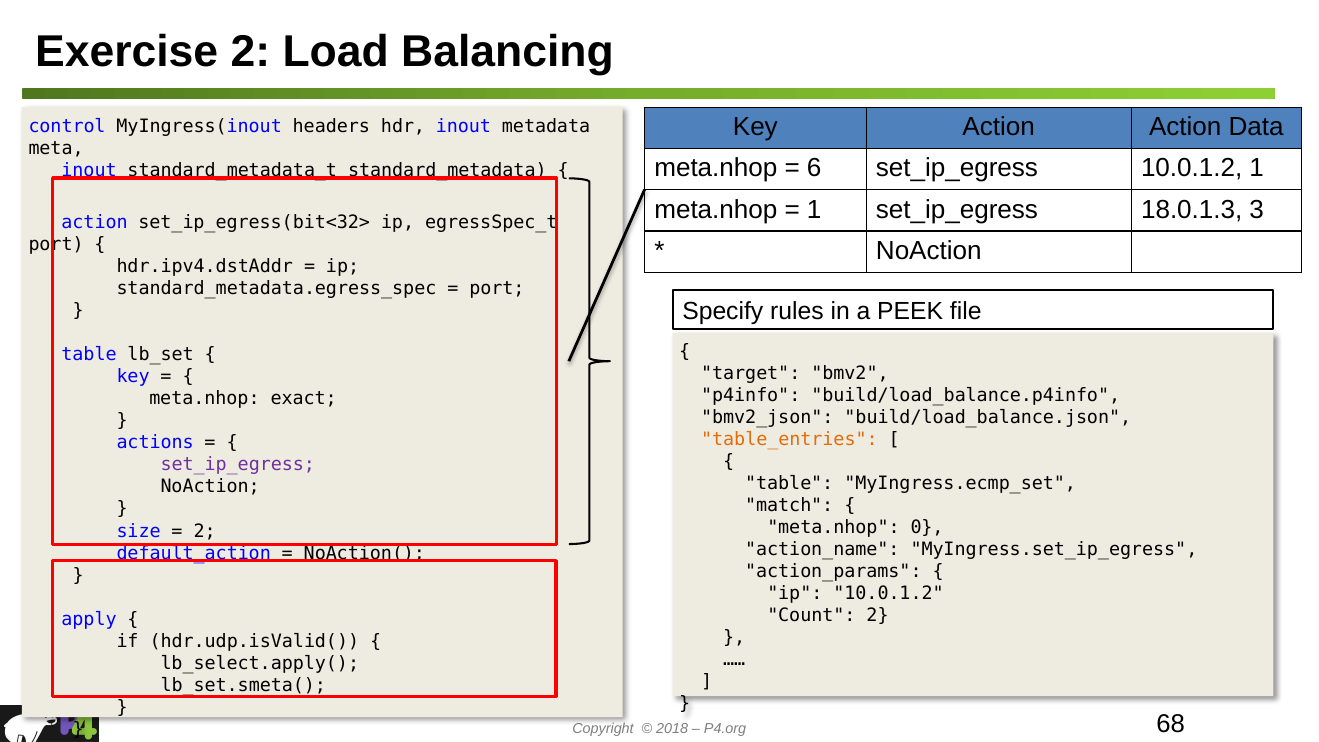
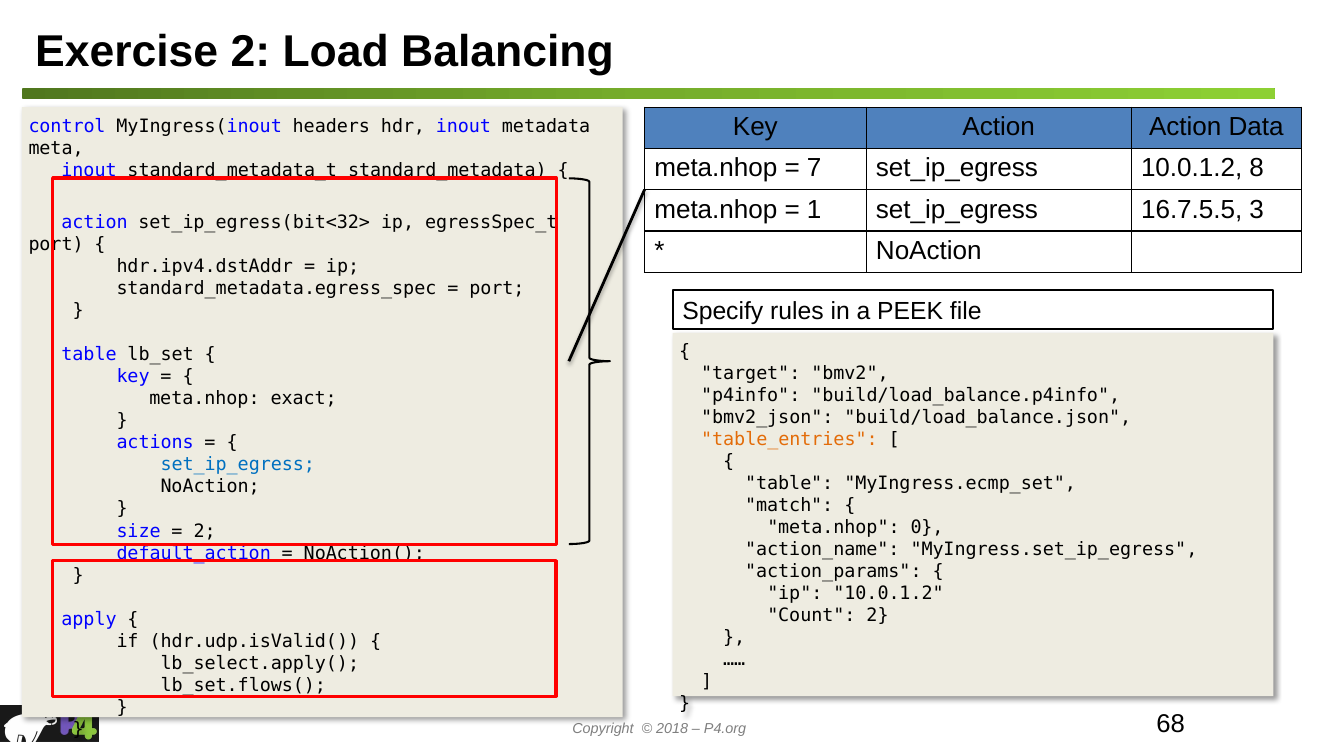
6: 6 -> 7 (814, 168)
10.0.1.2 1: 1 -> 8 (1257, 168)
18.0.1.3: 18.0.1.3 -> 16.7.5.5 (1192, 210)
set_ip_egress colour: purple -> blue (238, 465)
lb_set.smeta(: lb_set.smeta( -> lb_set.flows( (243, 685)
